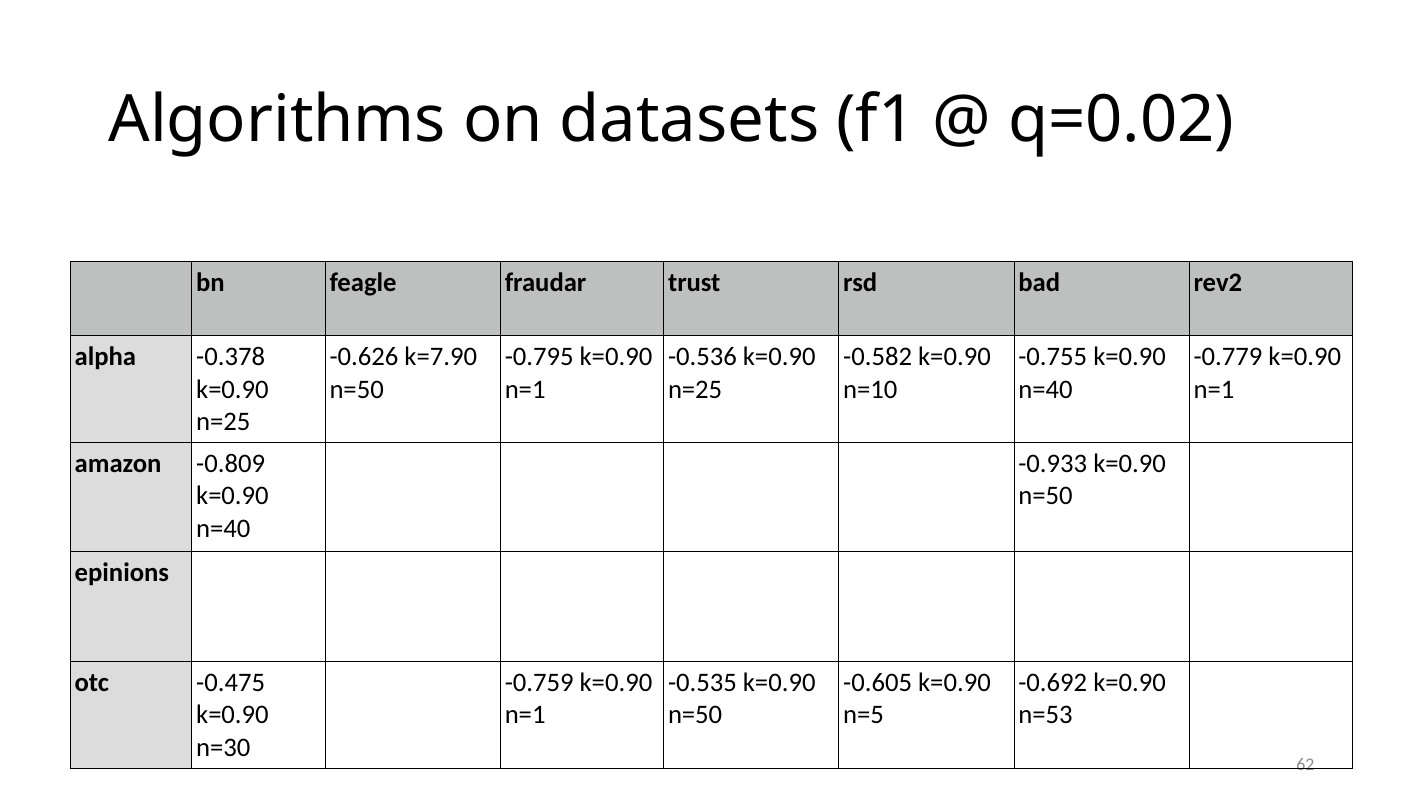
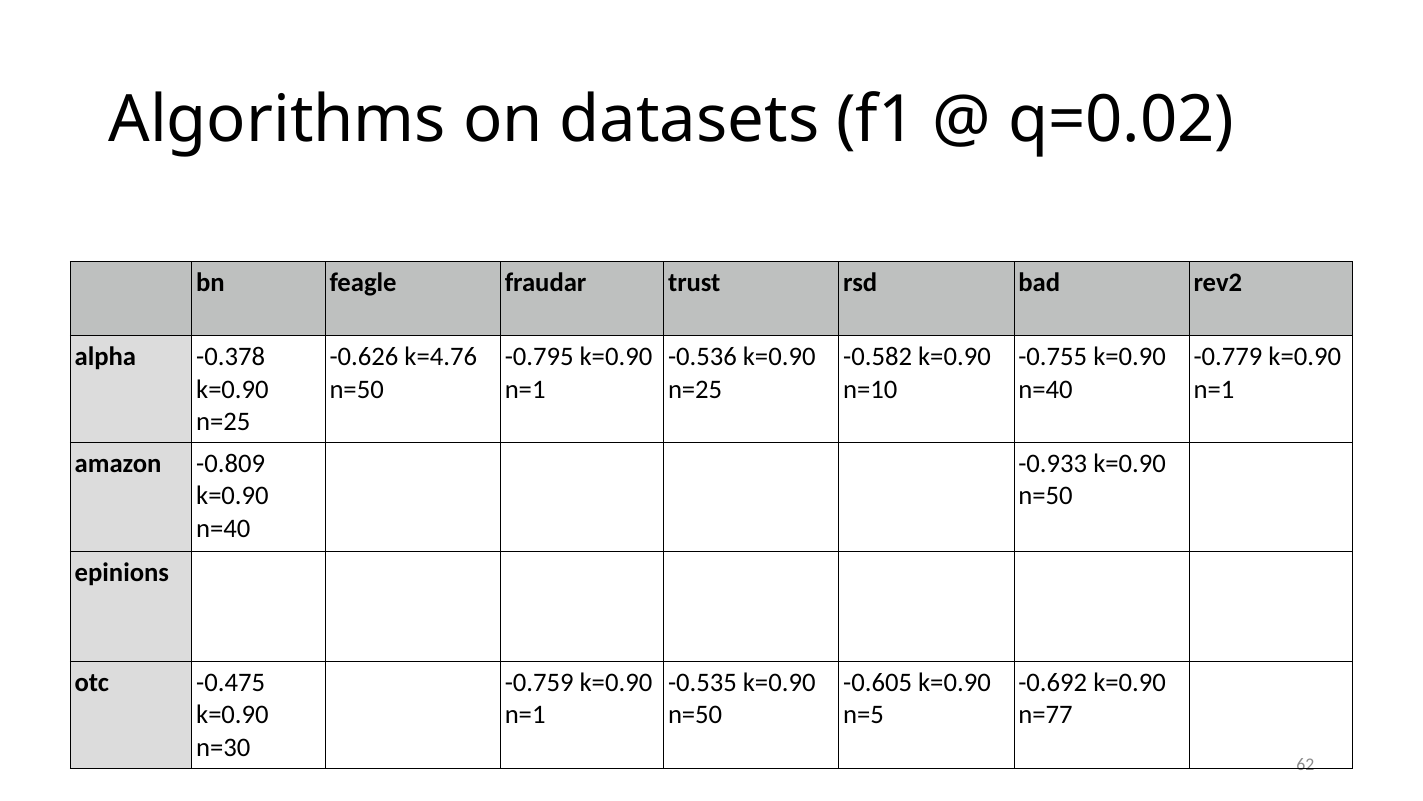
k=7.90: k=7.90 -> k=4.76 (441, 356)
n=53: n=53 -> n=77 (1046, 715)
